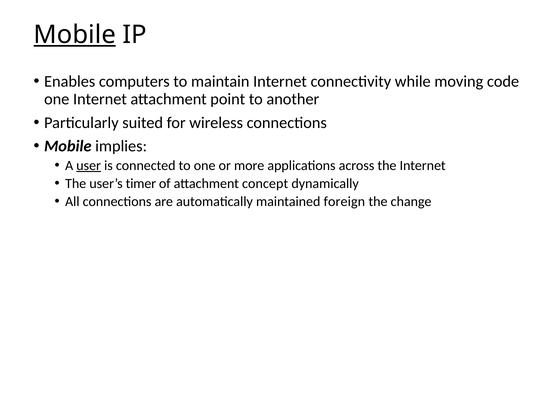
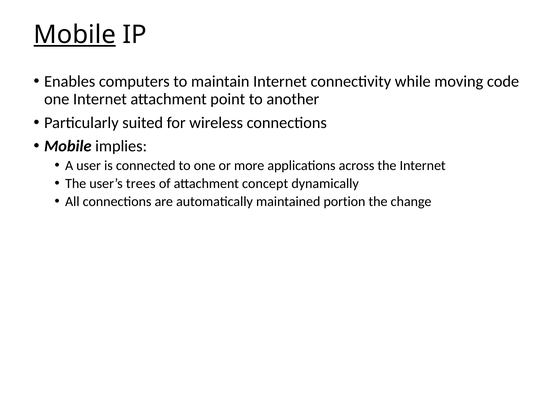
user underline: present -> none (89, 165)
timer: timer -> trees (141, 183)
foreign: foreign -> portion (344, 201)
